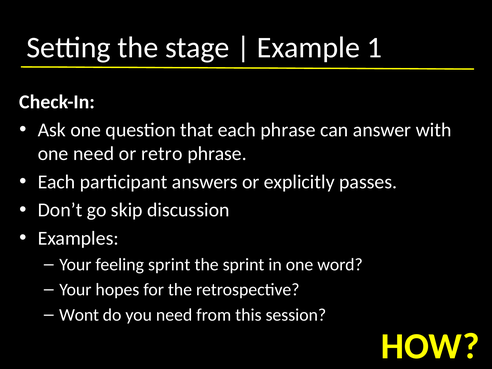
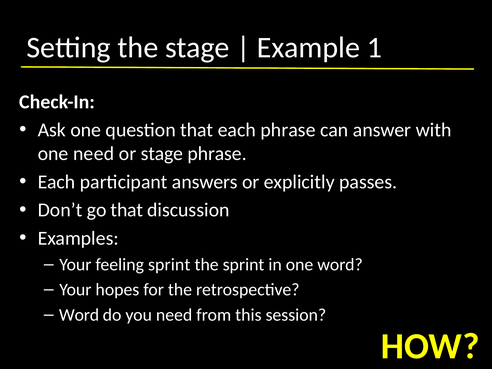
or retro: retro -> stage (162, 154)
go skip: skip -> that (127, 210)
Wont: Wont -> Word (79, 315)
